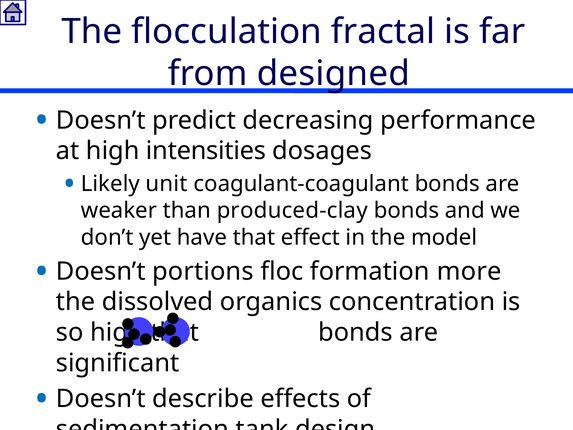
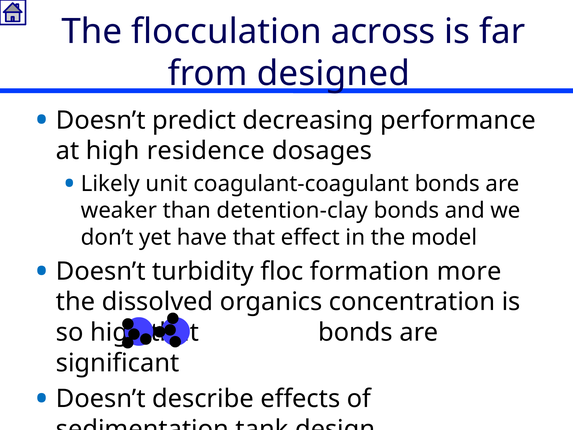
fractal: fractal -> across (383, 32)
intensities: intensities -> residence (206, 151)
produced-clay: produced-clay -> detention-clay (292, 210)
portions: portions -> turbidity (203, 271)
